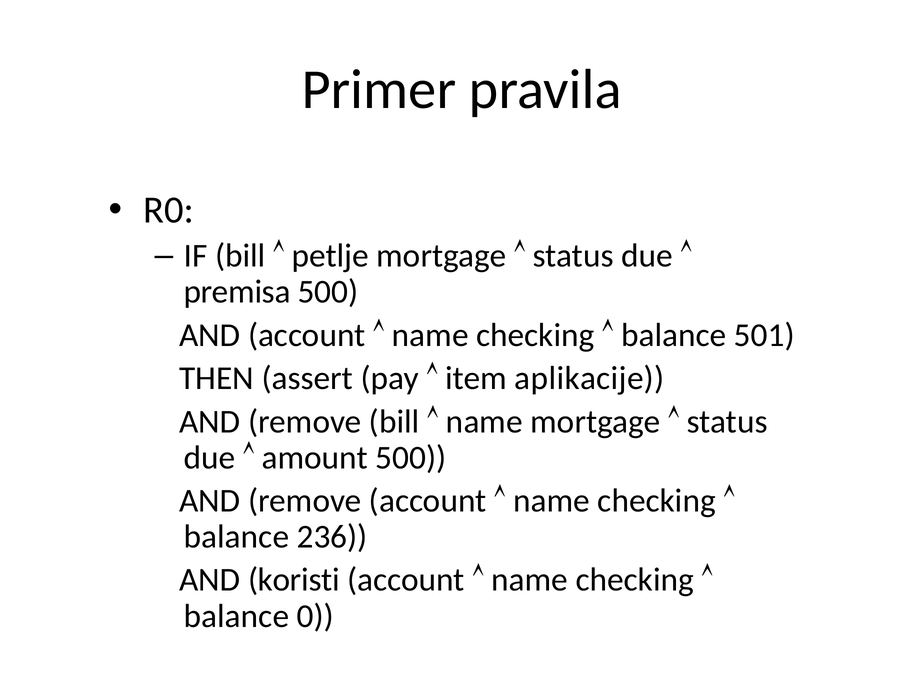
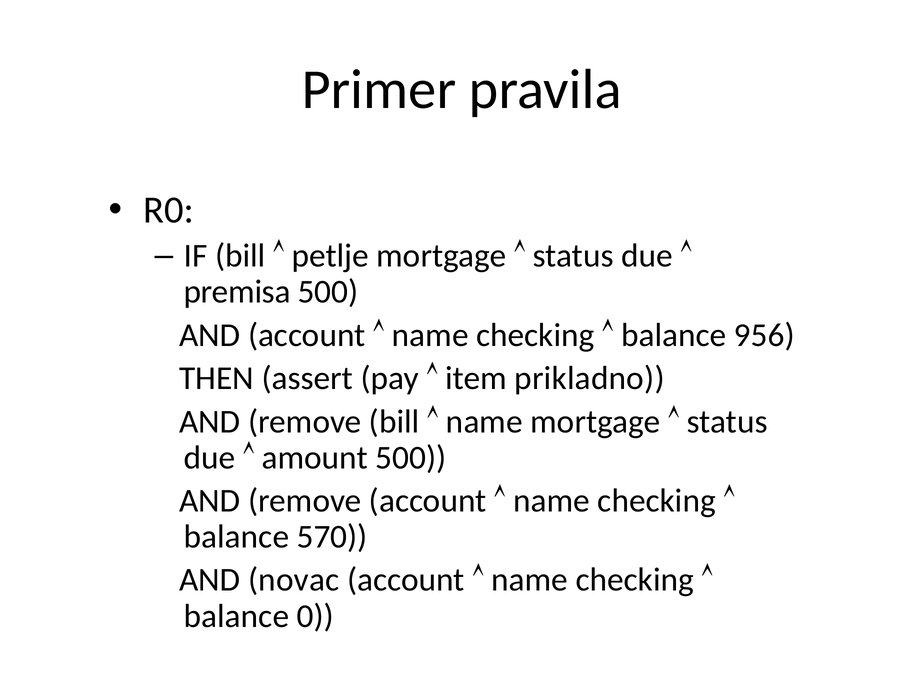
501: 501 -> 956 (764, 335)
aplikacije: aplikacije -> prikladno (590, 378)
236: 236 -> 570 (332, 537)
koristi: koristi -> novac (294, 580)
